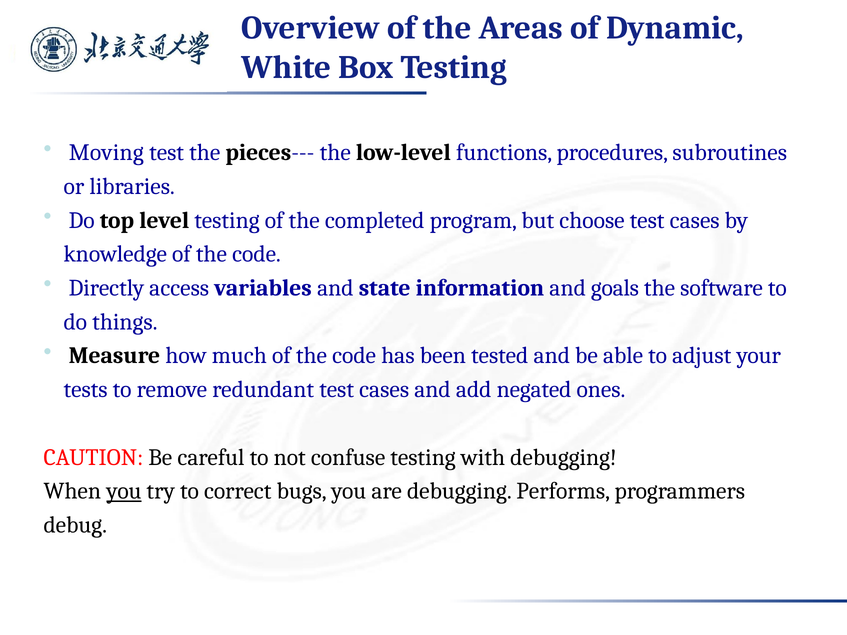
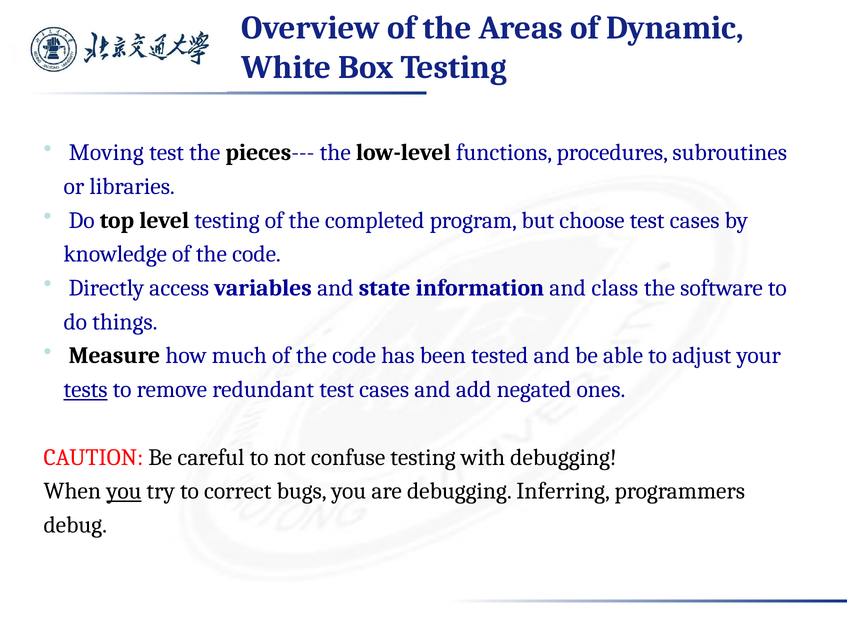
goals: goals -> class (615, 288)
tests underline: none -> present (86, 390)
Performs: Performs -> Inferring (563, 491)
